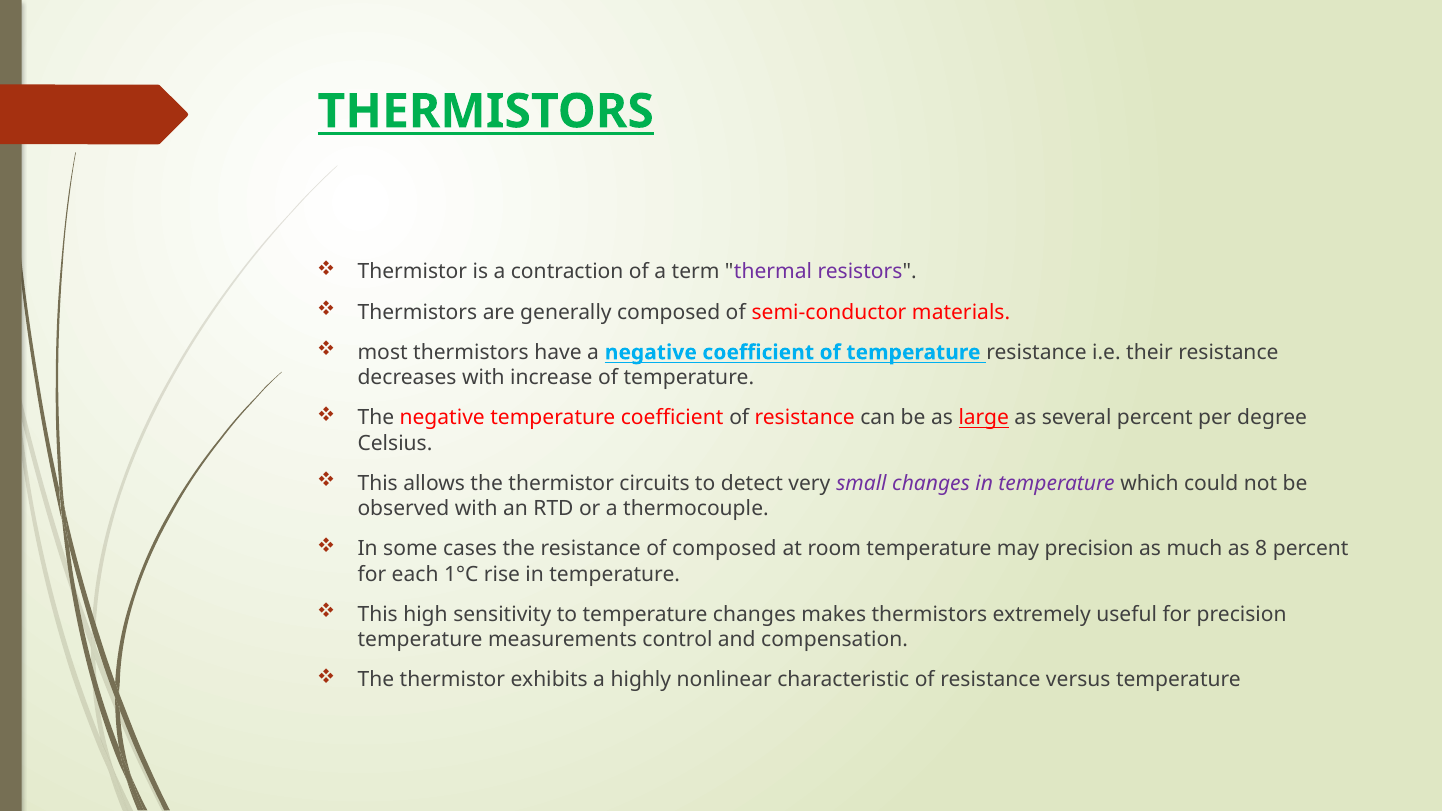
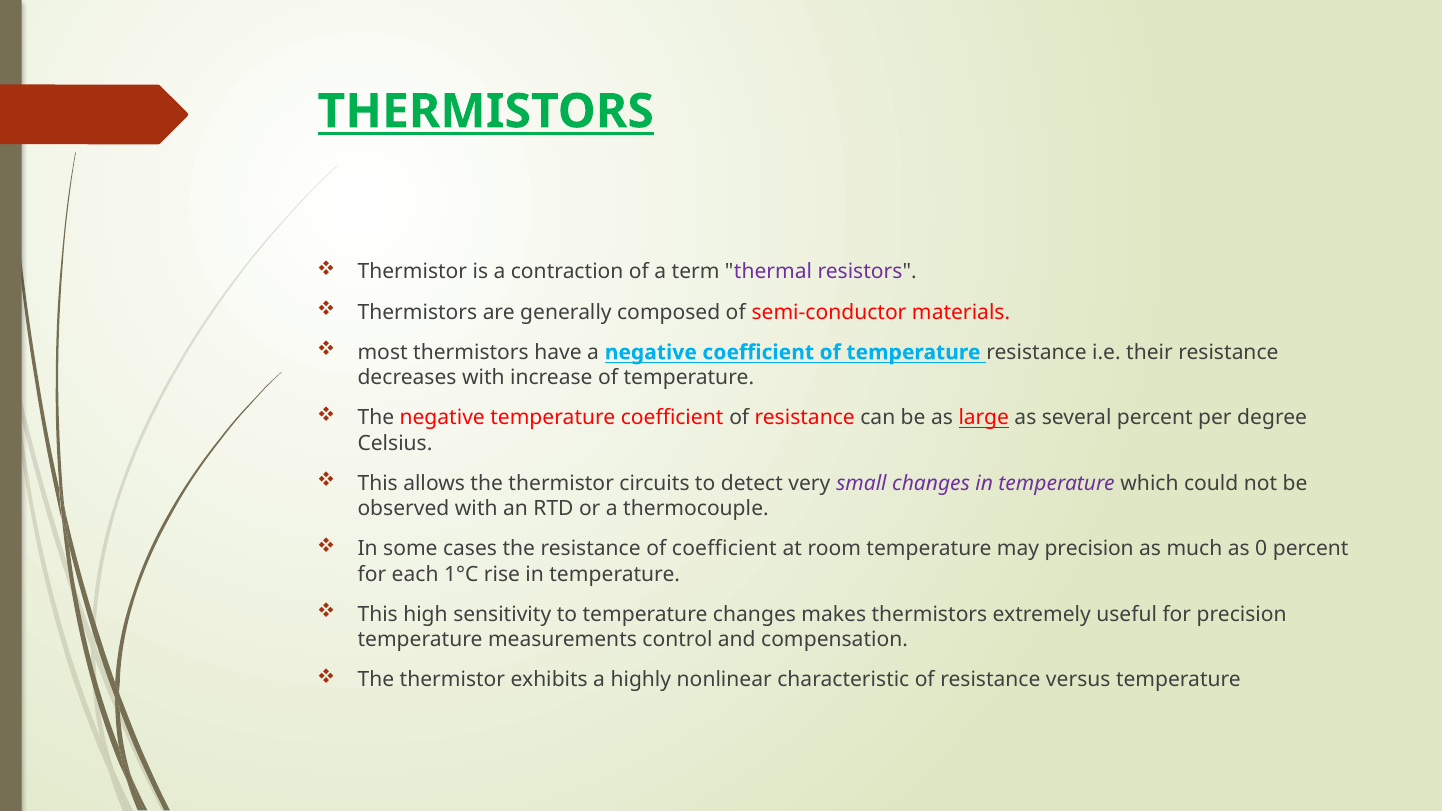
of composed: composed -> coefficient (724, 549)
8: 8 -> 0 (1261, 549)
